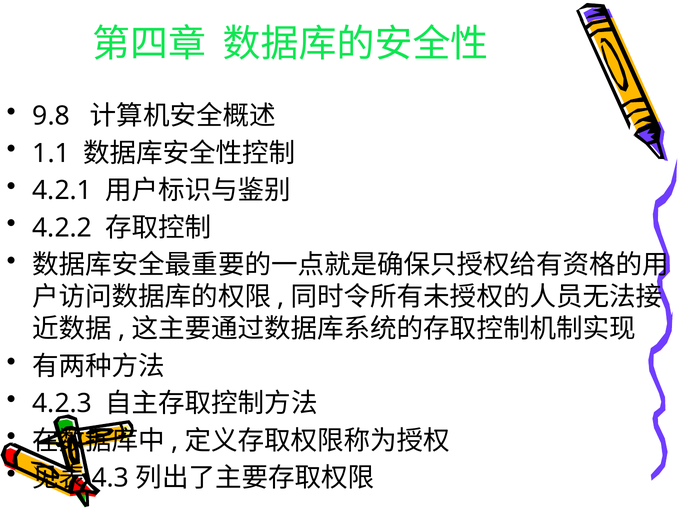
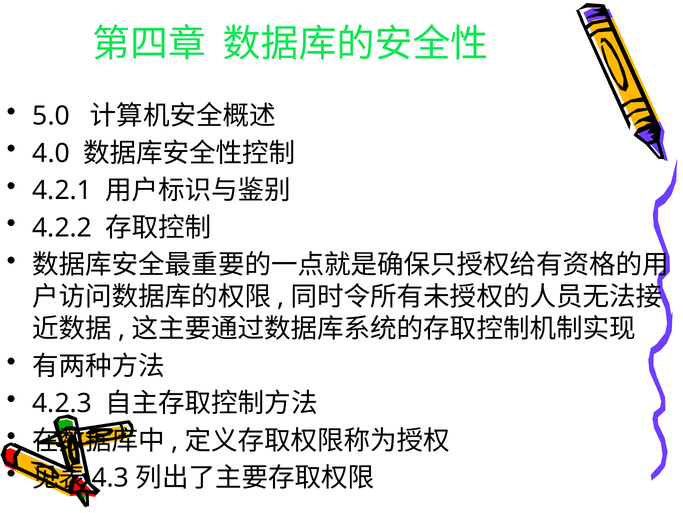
9.8: 9.8 -> 5.0 (51, 116)
1.1: 1.1 -> 4.0 (51, 153)
